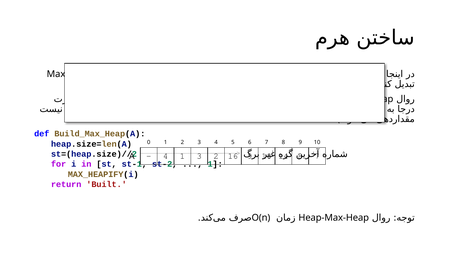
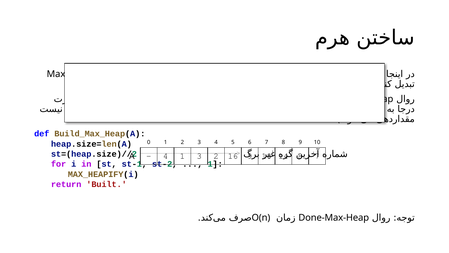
Heap-Max-Heap: Heap-Max-Heap -> Done-Max-Heap (334, 217)
